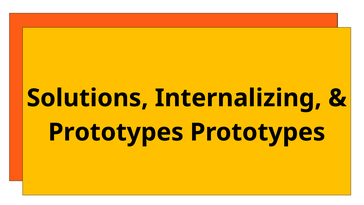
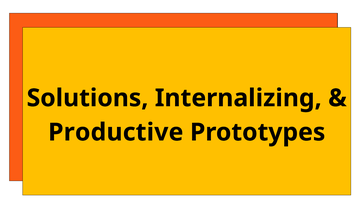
Prototypes: Prototypes -> Productive (116, 132)
